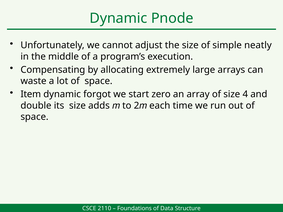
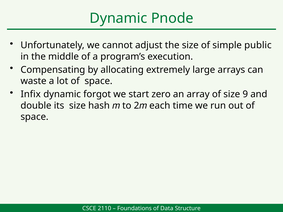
neatly: neatly -> public (258, 45)
Item: Item -> Infix (31, 94)
4: 4 -> 9 (245, 94)
adds: adds -> hash (99, 106)
